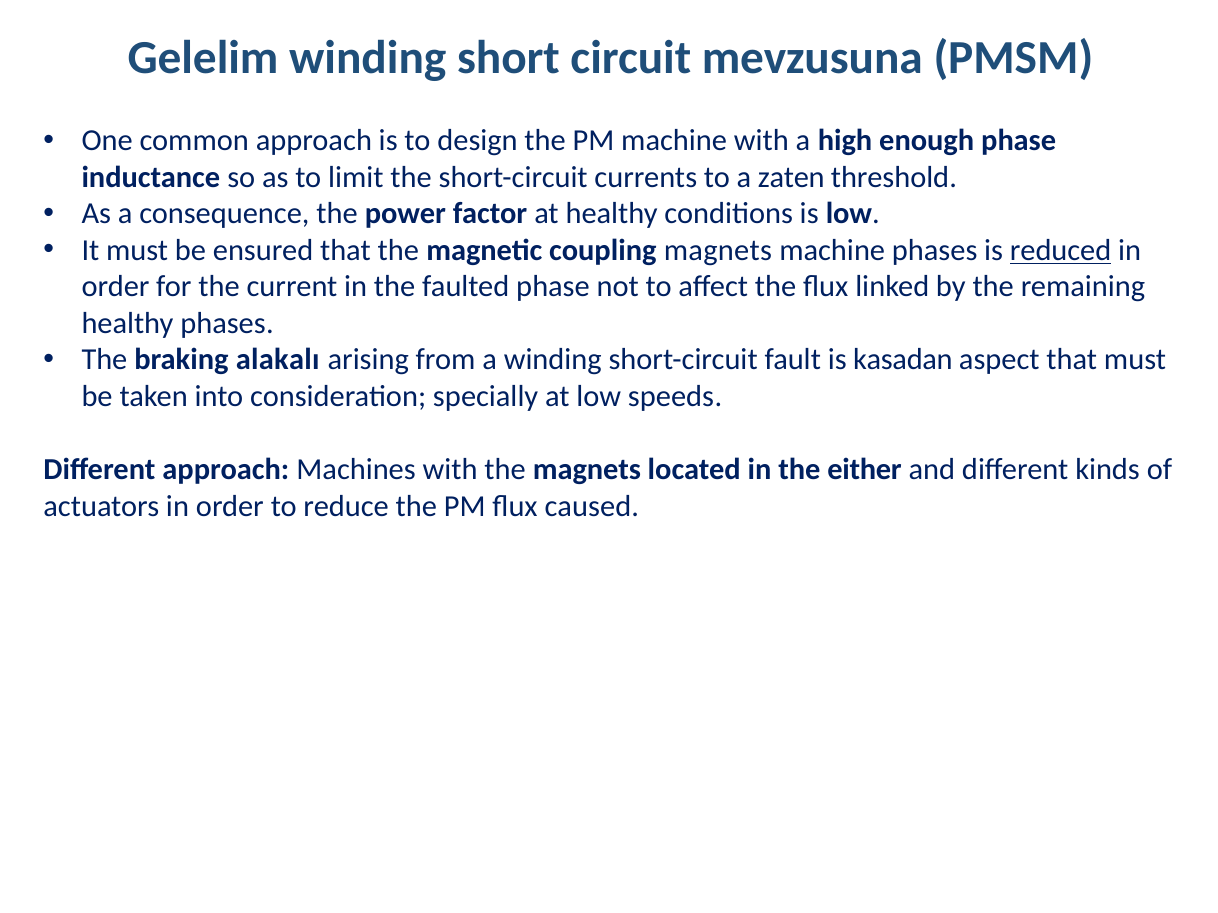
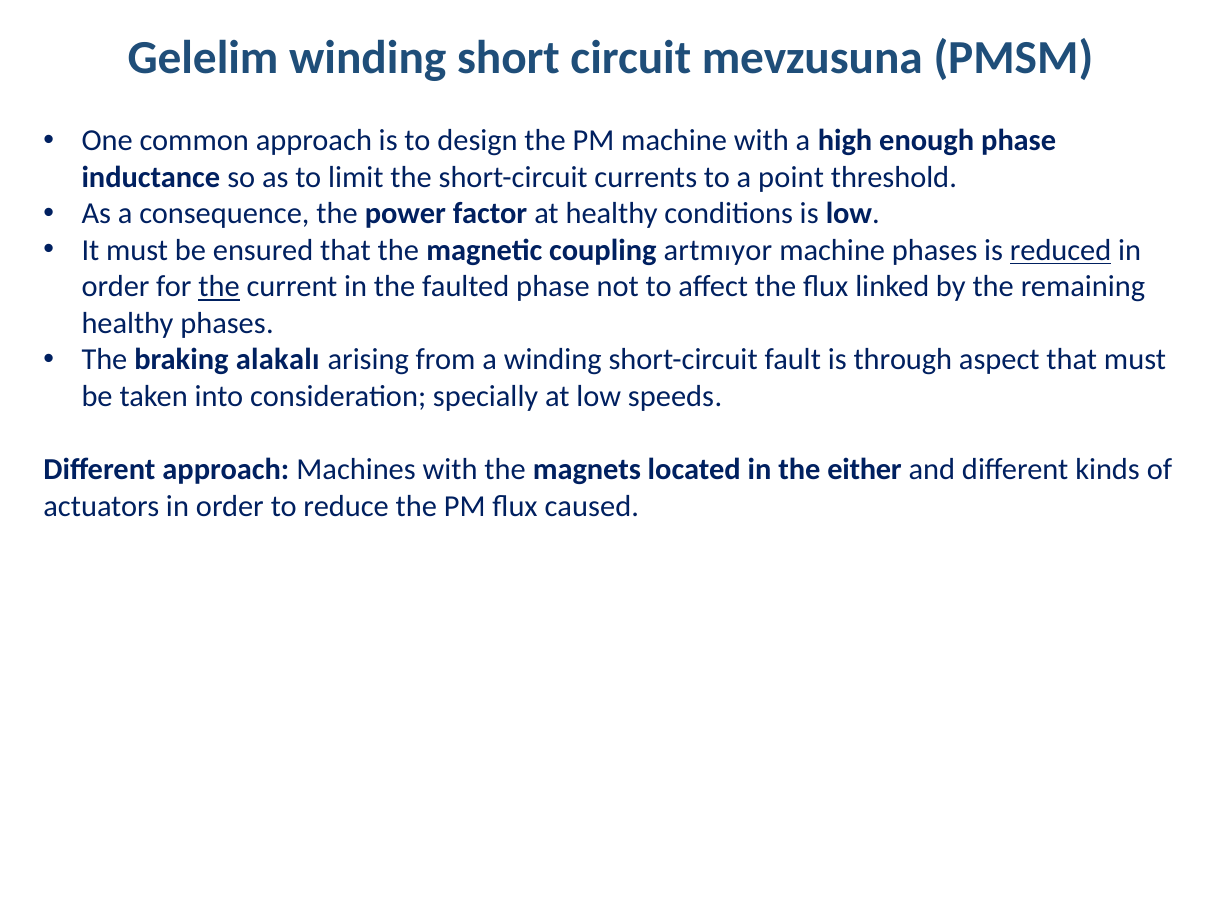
zaten: zaten -> point (791, 177)
coupling magnets: magnets -> artmıyor (718, 251)
the underline: none -> present (219, 287)
kasadan: kasadan -> through (903, 360)
